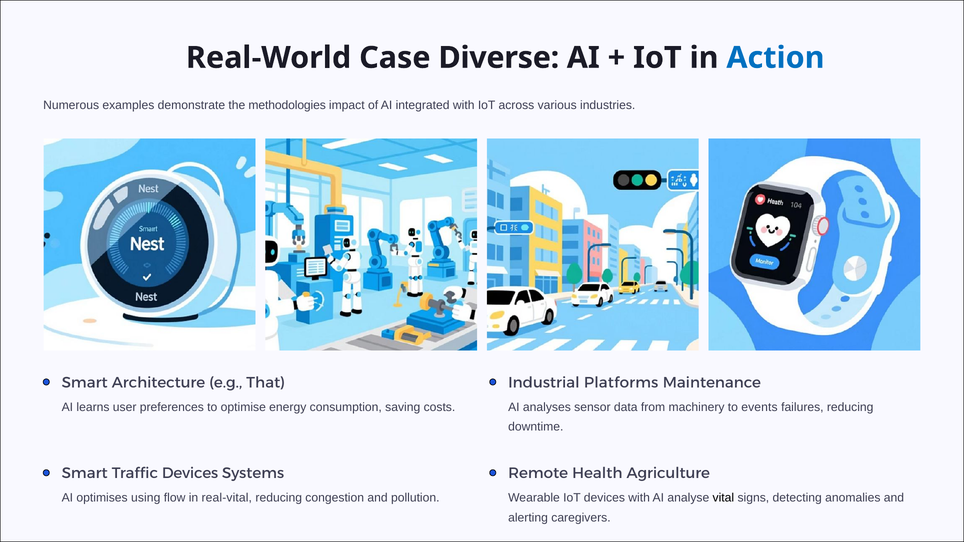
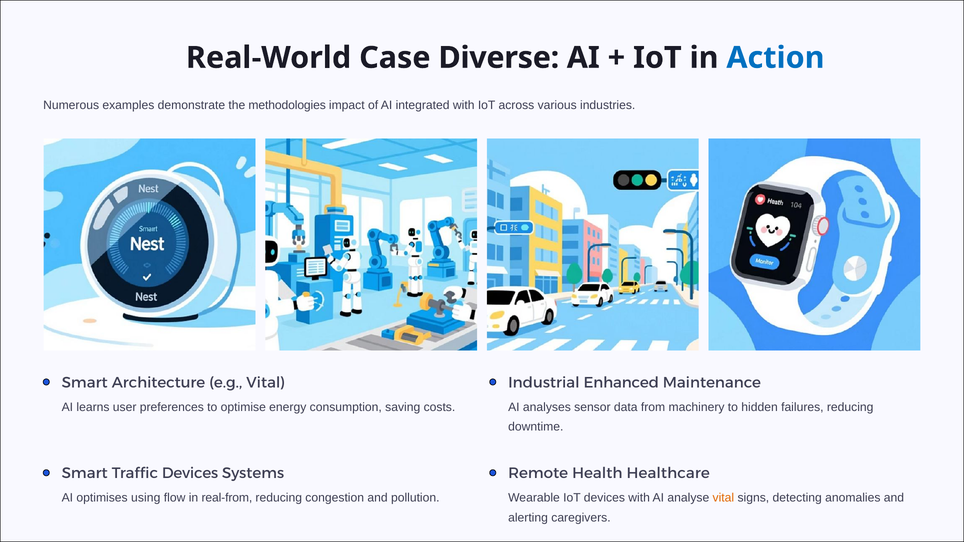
e.g That: That -> Vital (266, 383)
Platforms: Platforms -> Enhanced (621, 383)
events: events -> hidden (760, 407)
Agriculture: Agriculture -> Healthcare (668, 474)
real-vital: real-vital -> real-from (227, 498)
vital colour: black -> orange (723, 498)
